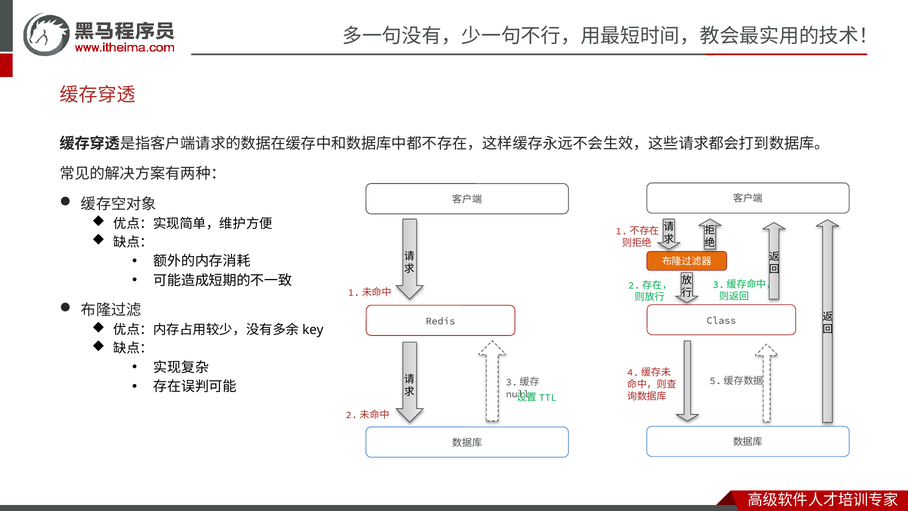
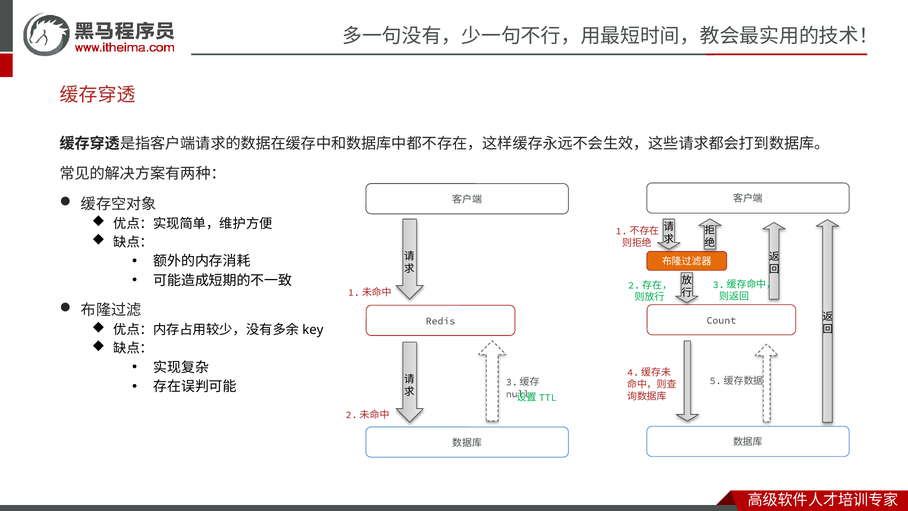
Class: Class -> Count (721, 320)
